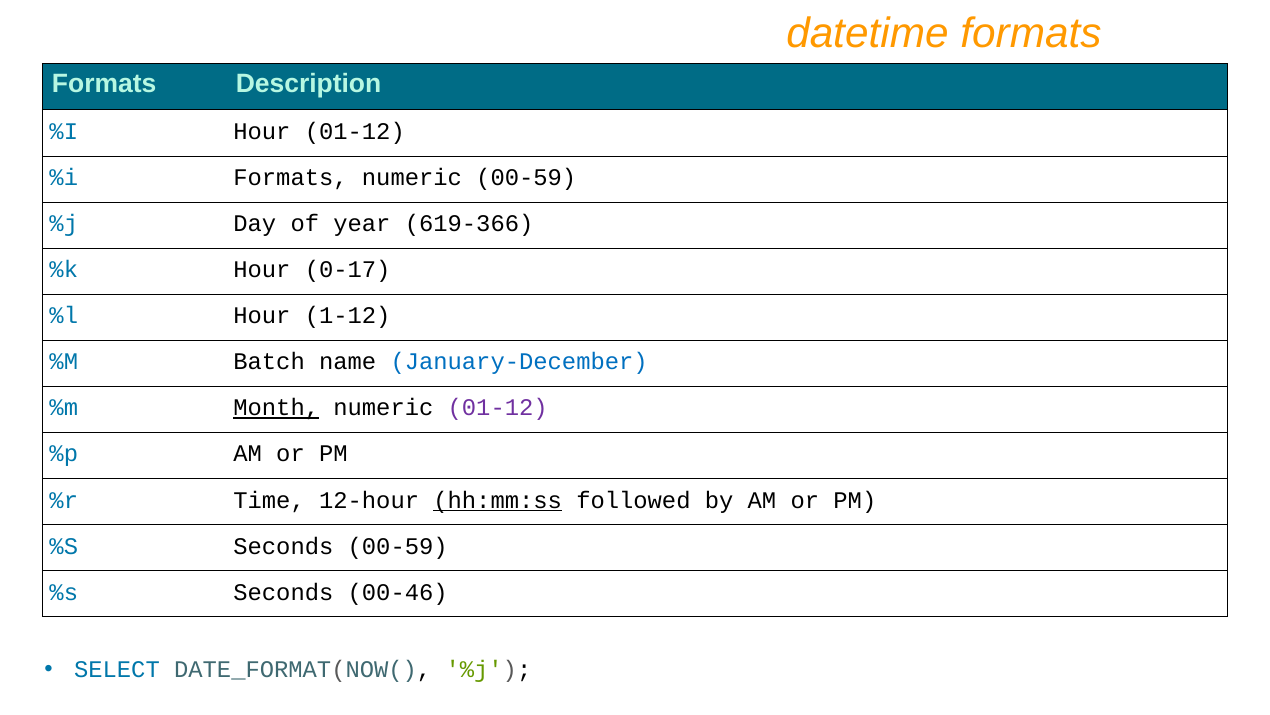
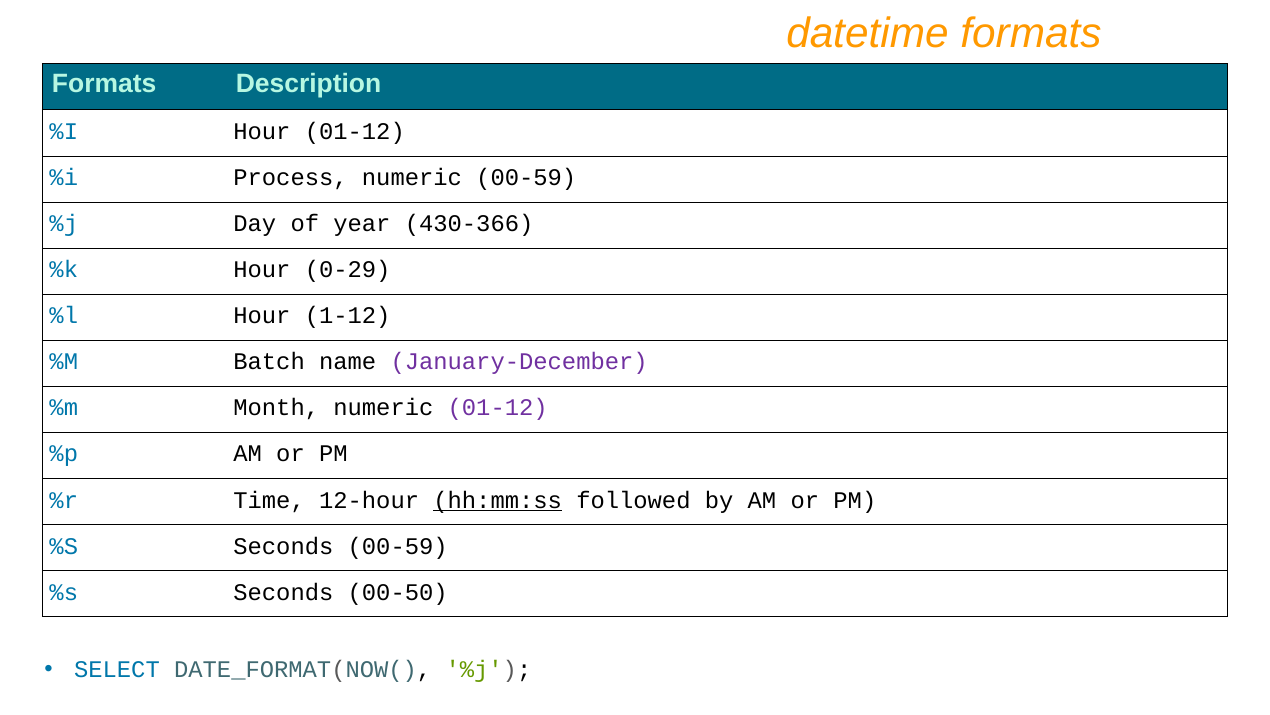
%i Formats: Formats -> Process (291, 177)
619-366: 619-366 -> 430-366 (469, 223)
0-17: 0-17 -> 0-29 (348, 269)
January-December colour: blue -> purple (519, 362)
Month underline: present -> none (276, 408)
00-46: 00-46 -> 00-50 (398, 592)
